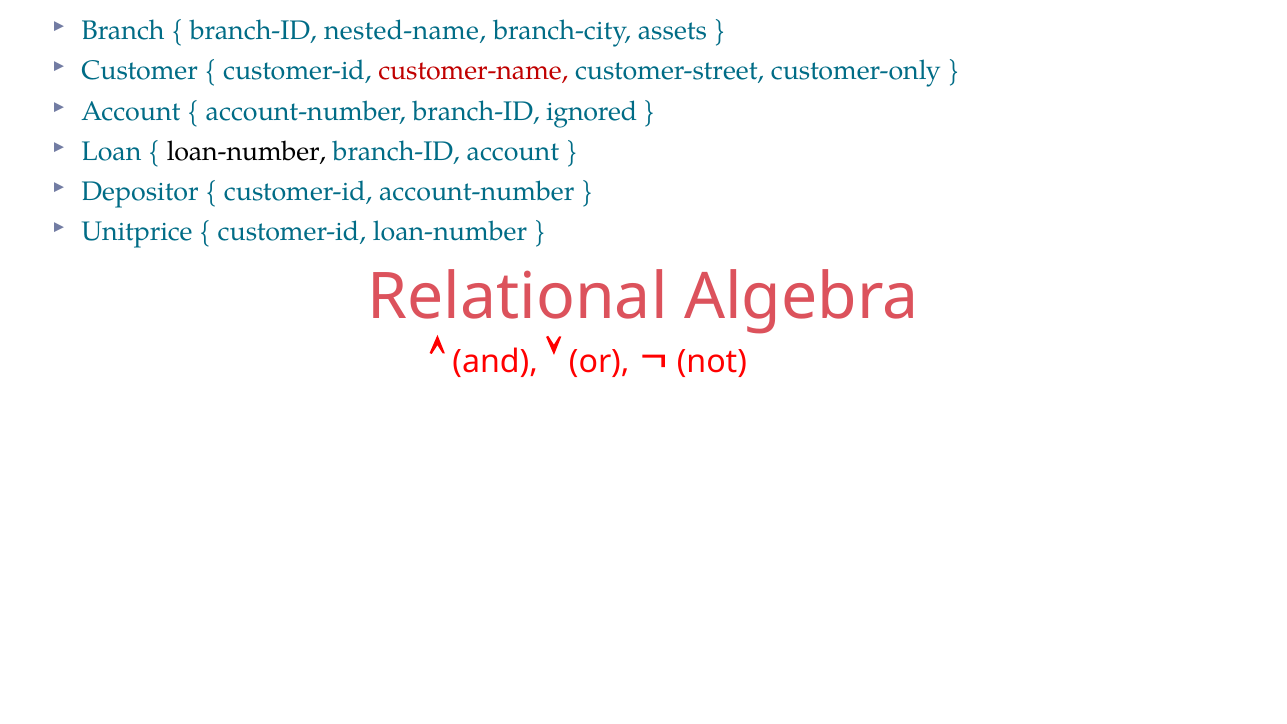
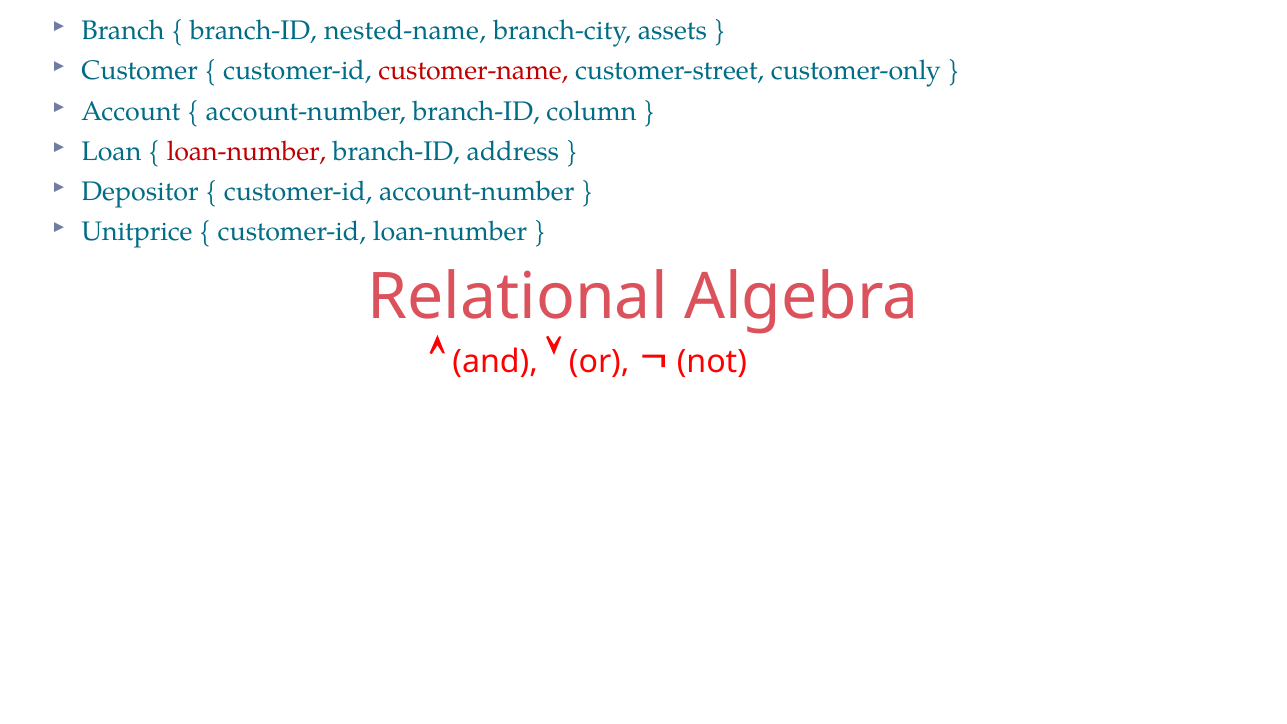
ignored: ignored -> column (591, 111)
loan-number colour: black -> red (246, 151)
branch-ID account: account -> address (513, 151)
